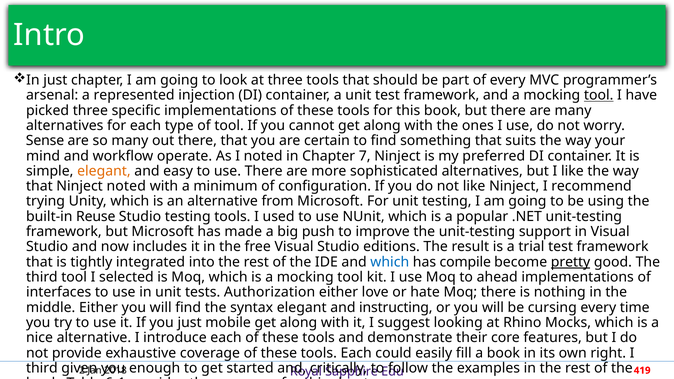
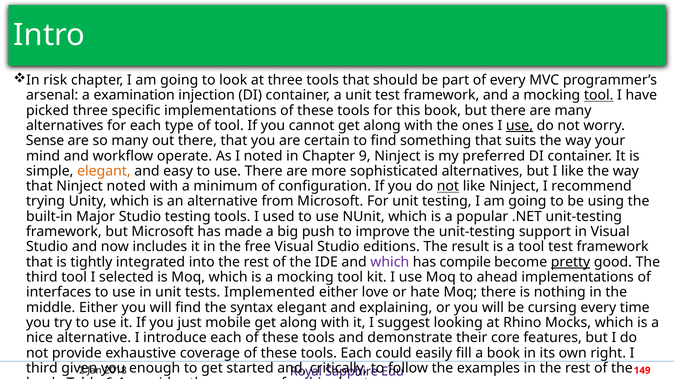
In just: just -> risk (55, 80)
represented: represented -> examination (134, 95)
use underline: none -> present (519, 126)
7: 7 -> 9 (365, 156)
not underline: none -> present (448, 186)
Reuse: Reuse -> Major (96, 217)
a trial: trial -> tool (531, 247)
which colour: blue -> purple (390, 262)
Authorization: Authorization -> Implemented (270, 292)
instructing: instructing -> explaining (396, 308)
419: 419 -> 149 (642, 371)
